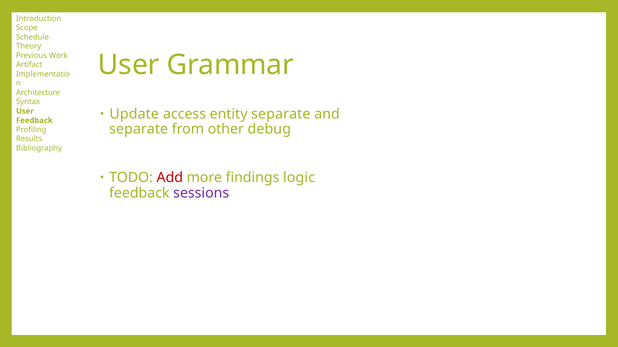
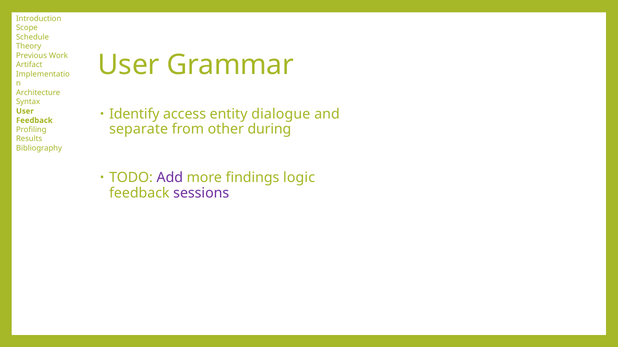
Update: Update -> Identify (134, 114)
entity separate: separate -> dialogue (281, 114)
debug: debug -> during (269, 129)
Add colour: red -> purple (170, 178)
